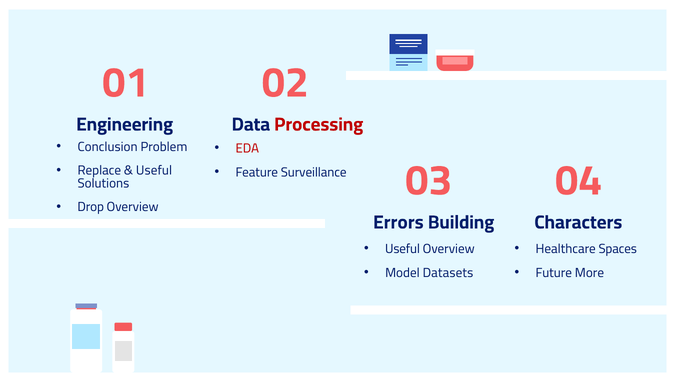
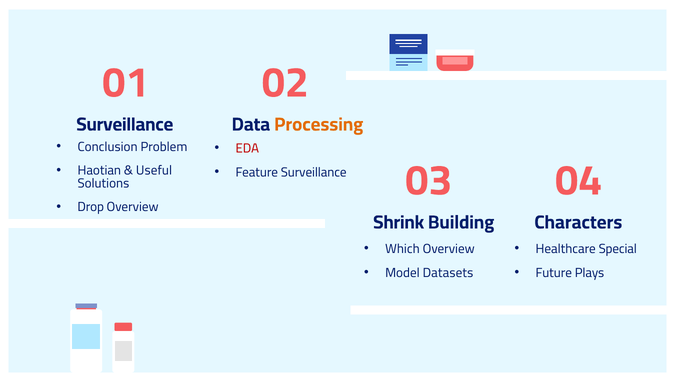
Engineering: Engineering -> Surveillance (125, 124)
Processing colour: red -> orange (319, 124)
Replace: Replace -> Haotian (99, 170)
Errors: Errors -> Shrink (399, 222)
Useful: Useful -> Which (402, 249)
Spaces: Spaces -> Special (618, 249)
More: More -> Plays (590, 272)
